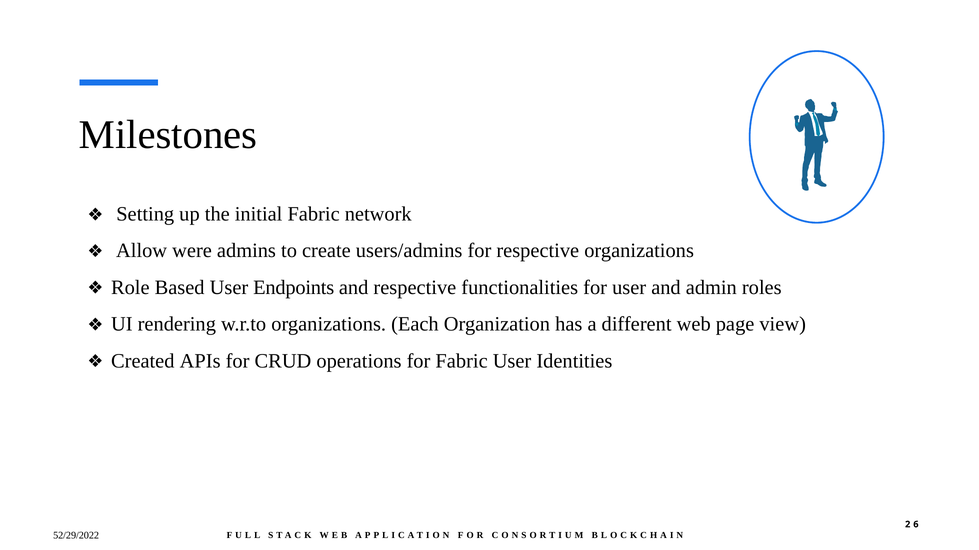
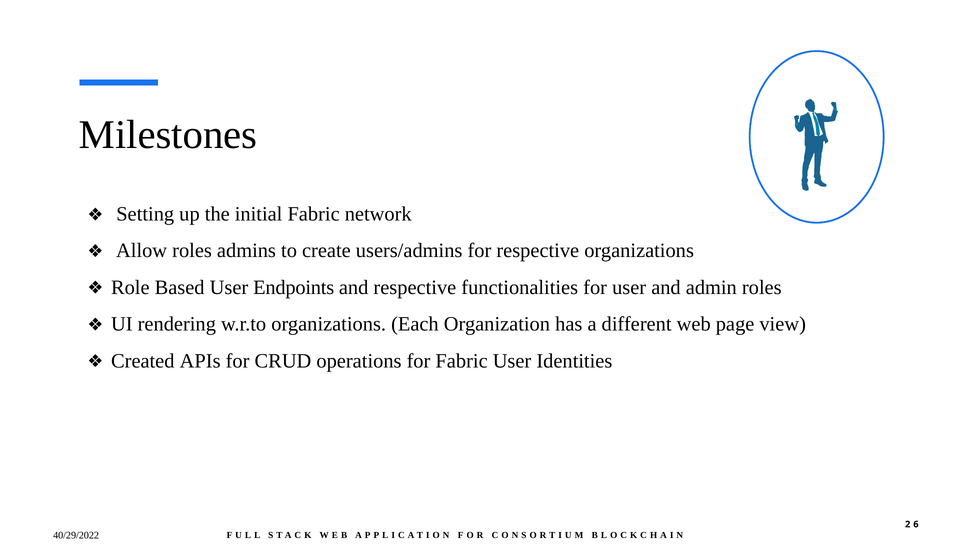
Allow were: were -> roles (192, 251)
52/29/2022: 52/29/2022 -> 40/29/2022 (76, 536)
